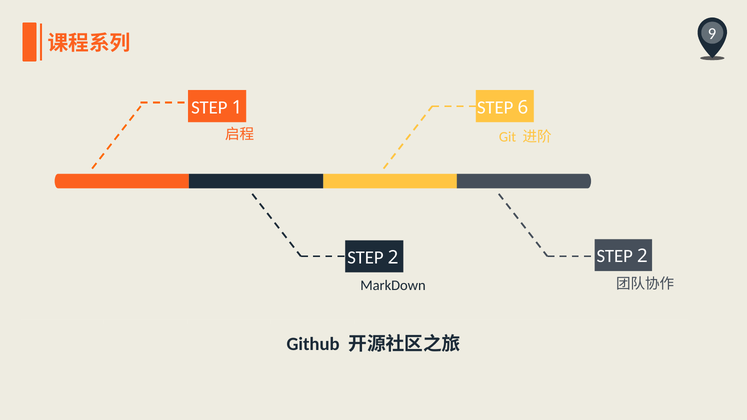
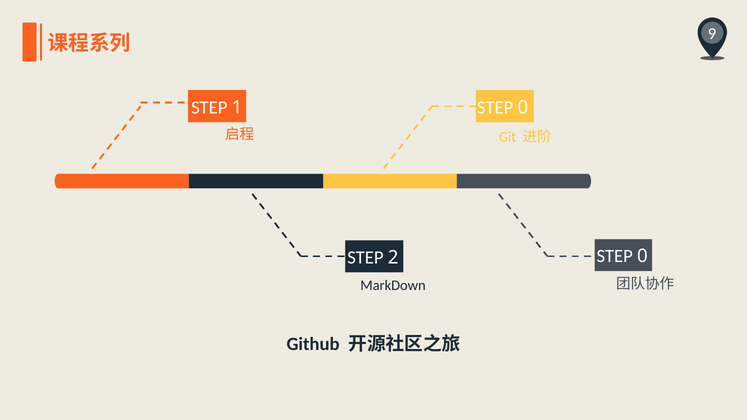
1 STEP 6: 6 -> 0 (523, 107)
2 STEP 2: 2 -> 0 (642, 256)
